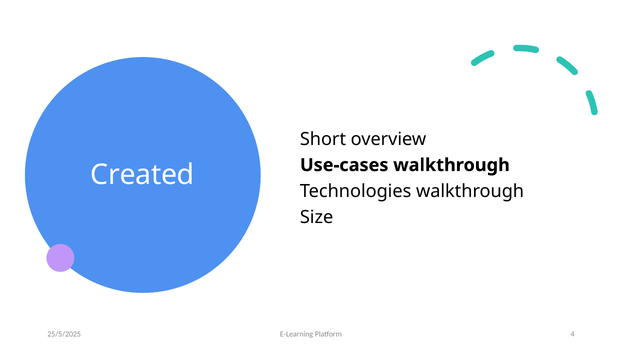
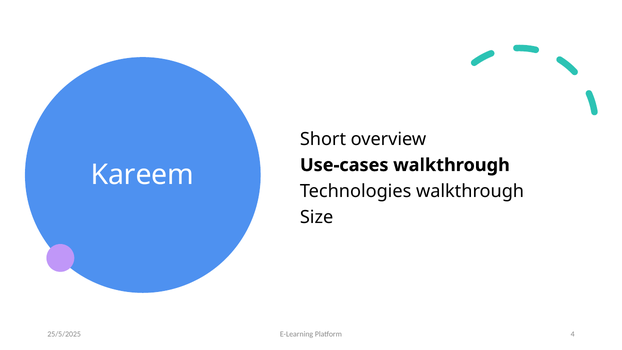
Created: Created -> Kareem (142, 175)
